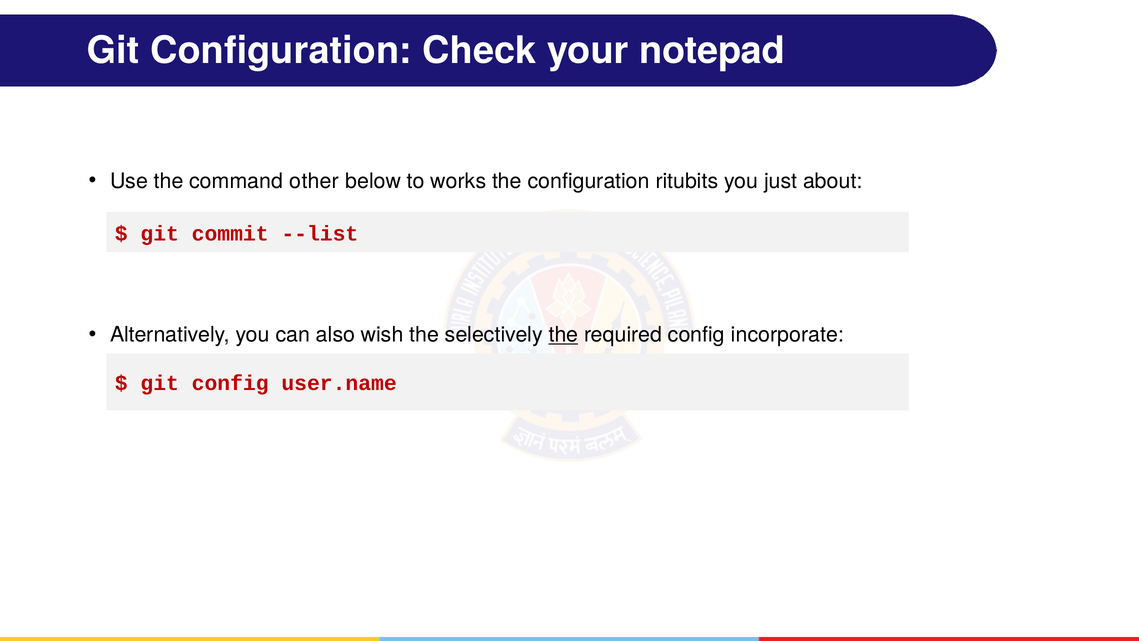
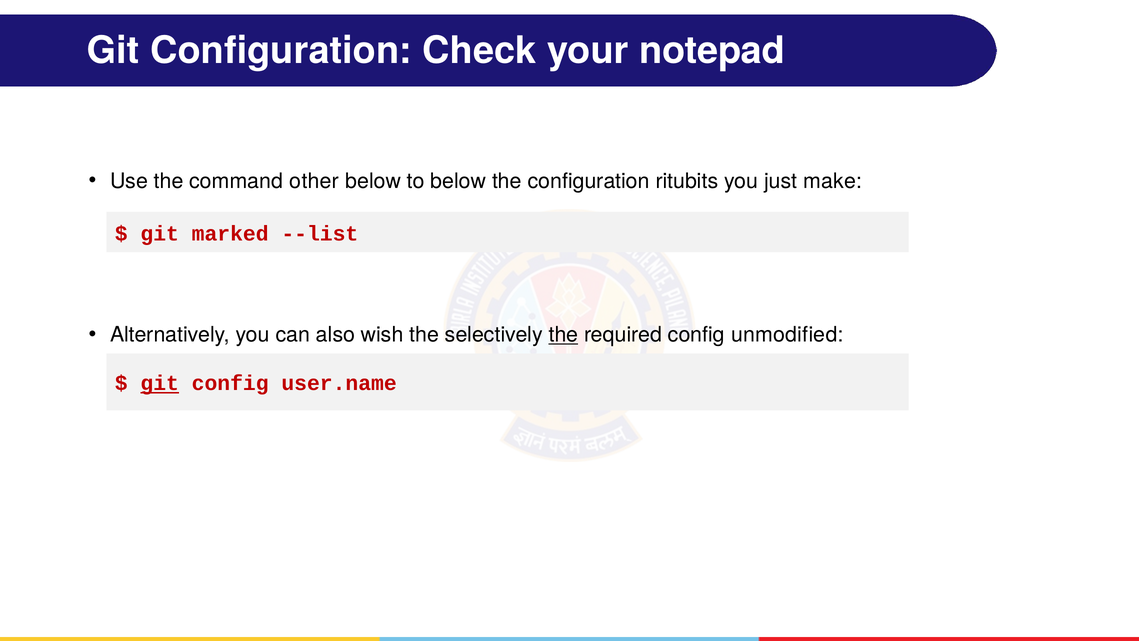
to works: works -> below (458, 181)
about: about -> make (833, 181)
commit: commit -> marked (230, 233)
incorporate: incorporate -> unmodified (787, 335)
git underline: none -> present (160, 383)
